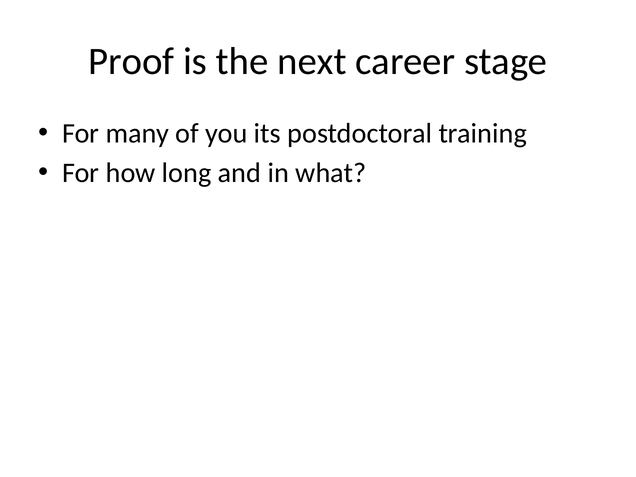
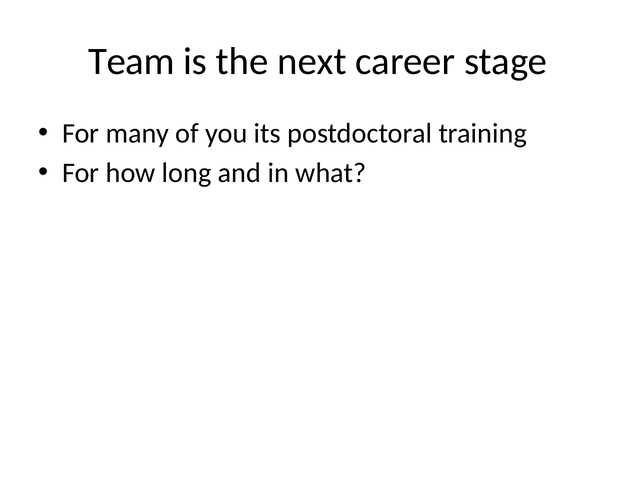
Proof: Proof -> Team (131, 62)
